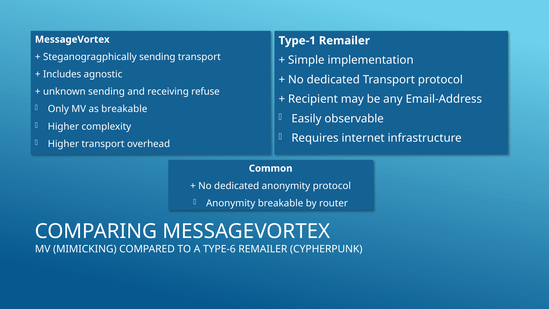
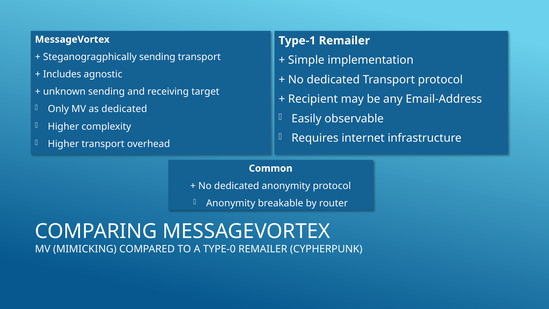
refuse: refuse -> target (205, 92)
as breakable: breakable -> dedicated (124, 109)
TYPE-6: TYPE-6 -> TYPE-0 (219, 249)
